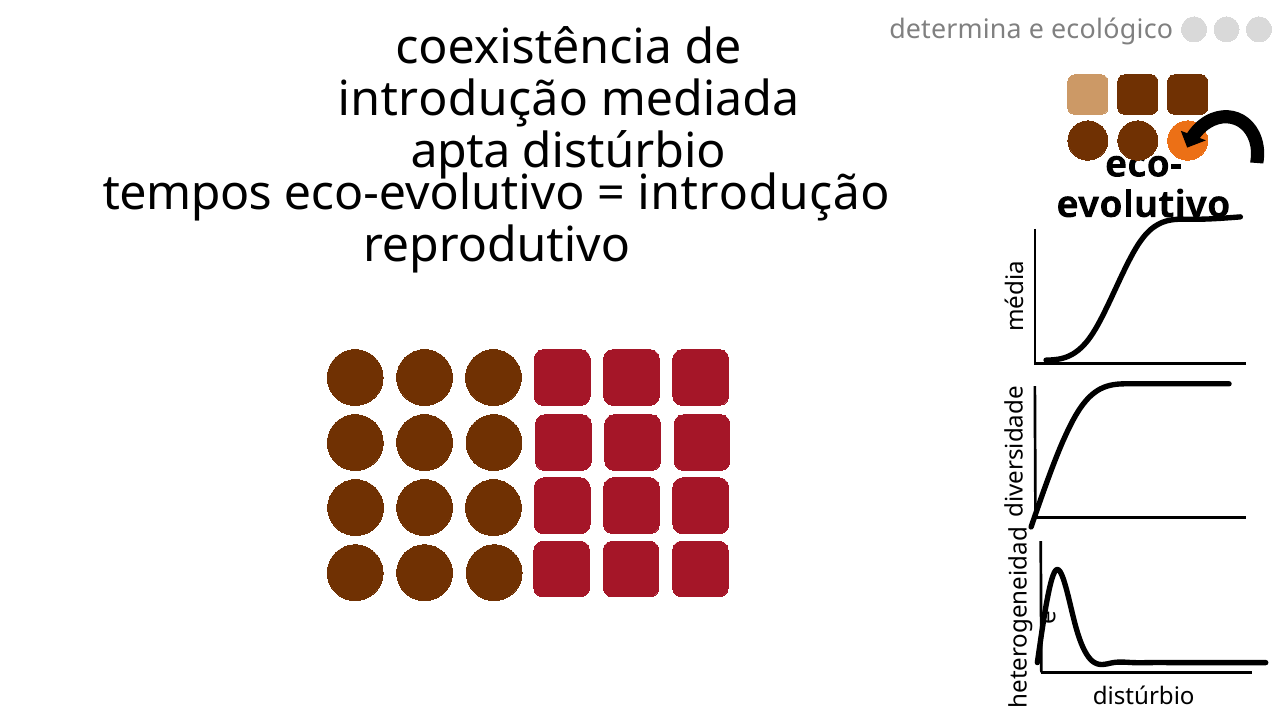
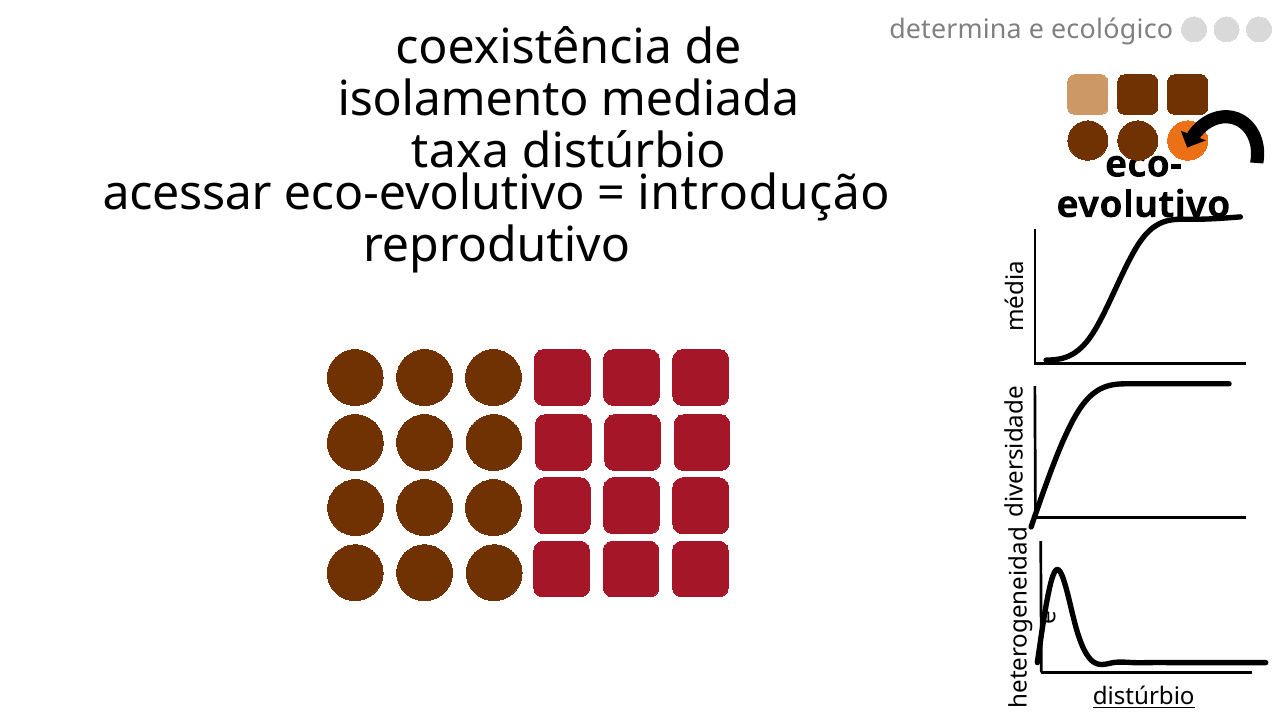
introdução: introdução -> isolamento (463, 100)
apta: apta -> taxa (460, 152)
tempos: tempos -> acessar (187, 194)
distúrbio underline: none -> present (1144, 697)
